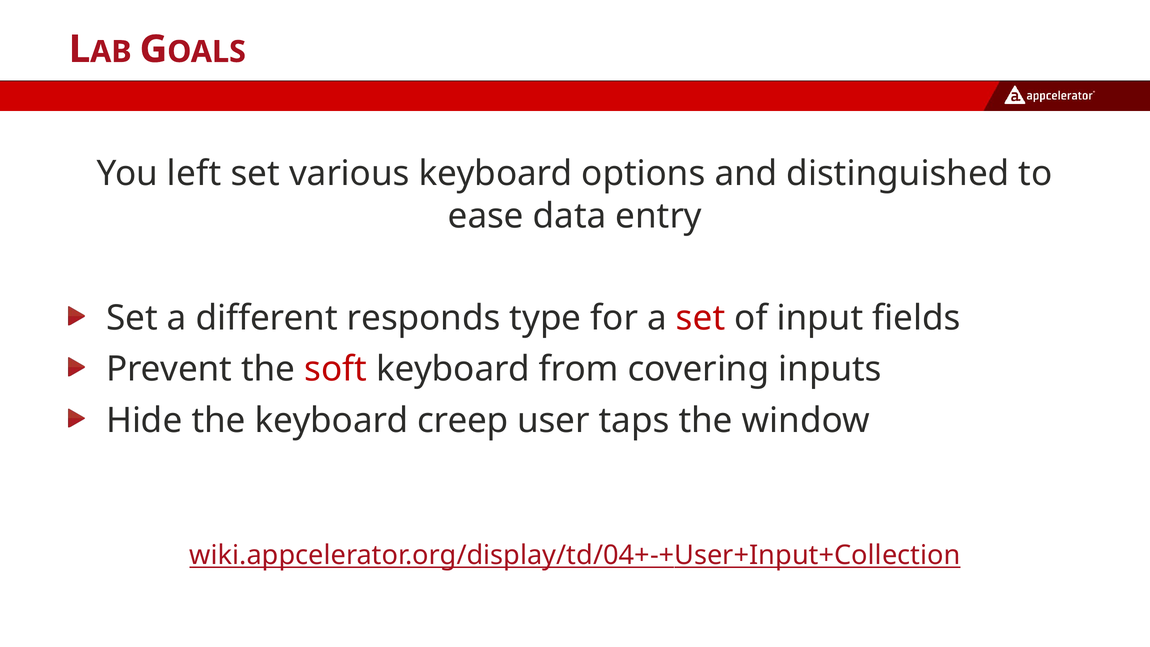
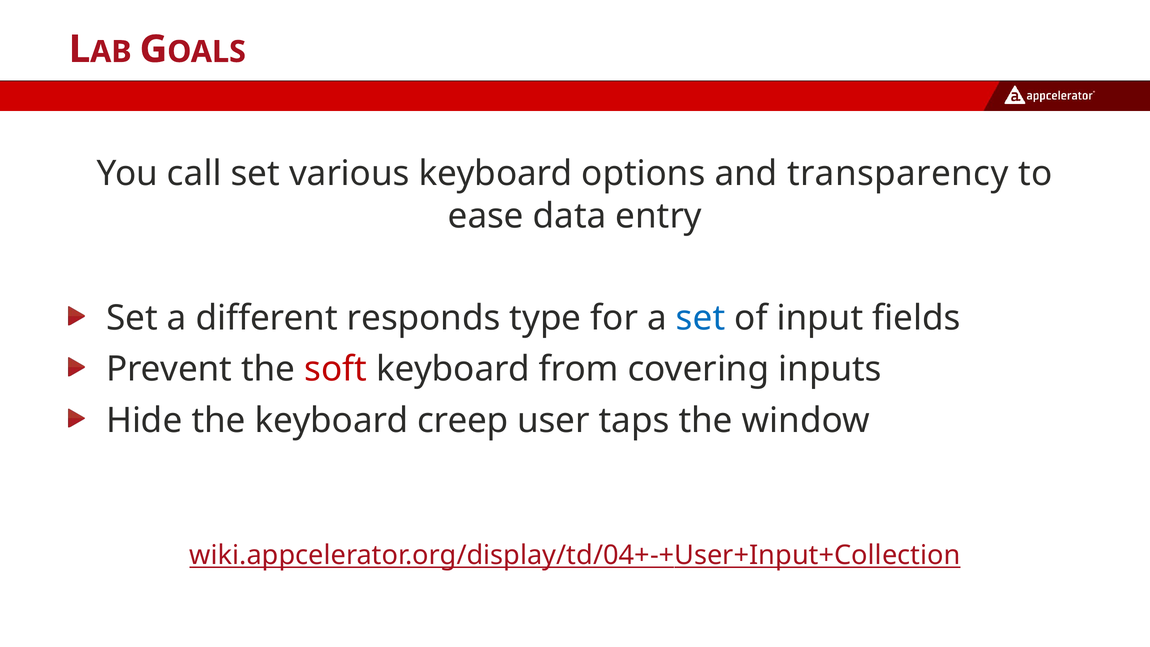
left: left -> call (194, 174)
distinguished: distinguished -> transparency (898, 174)
set colour: red -> blue (701, 318)
